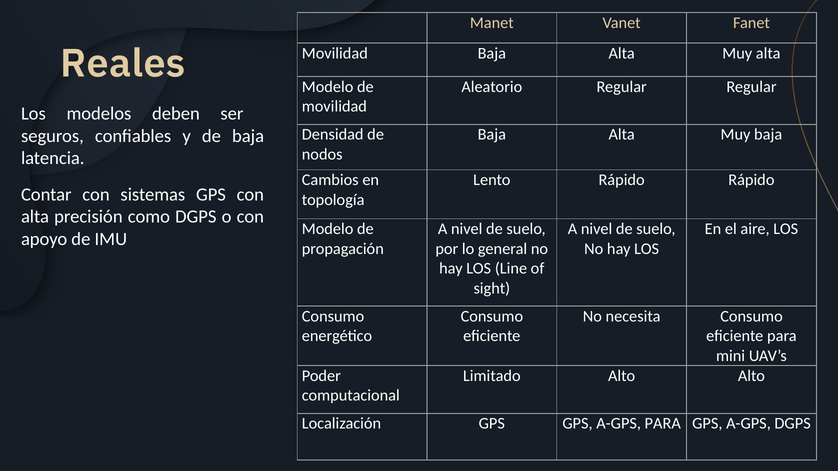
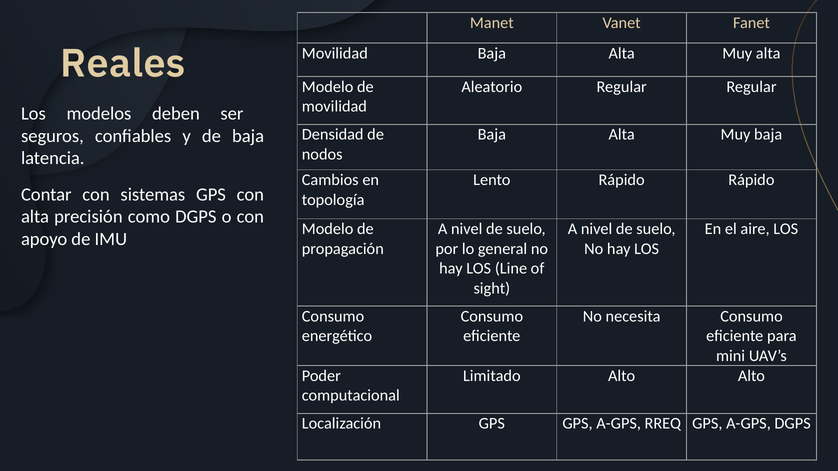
A-GPS PARA: PARA -> RREQ (663, 424)
